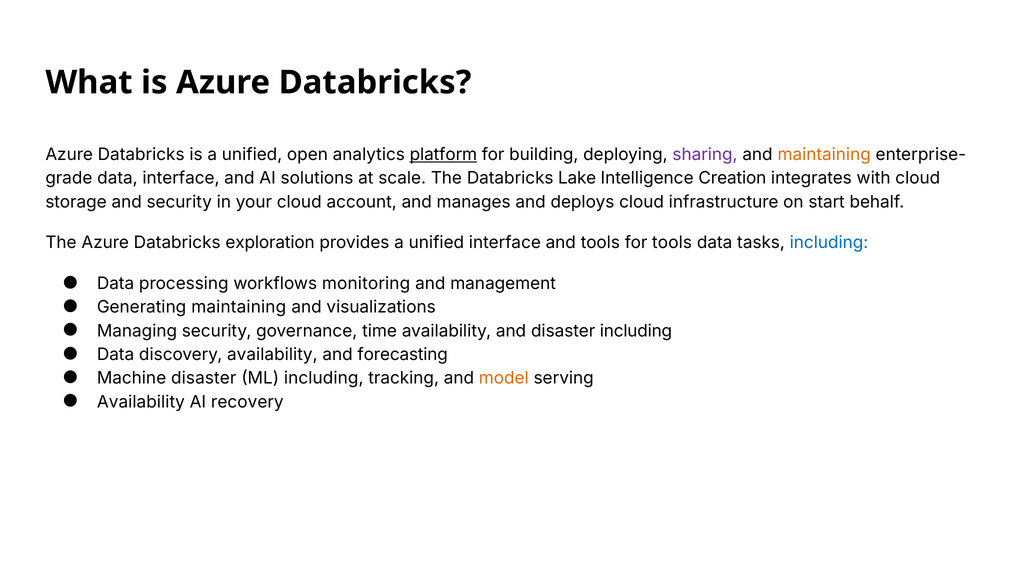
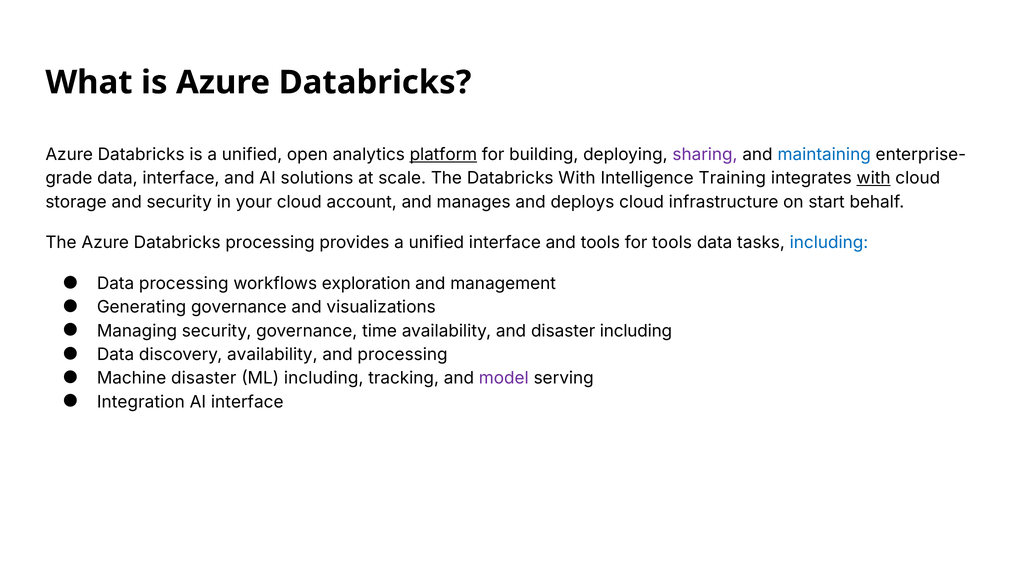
maintaining colour: orange -> blue (824, 155)
Databricks Lake: Lake -> With (577, 178)
Creation: Creation -> Training (732, 178)
with underline: none -> present (874, 178)
Databricks exploration: exploration -> processing (270, 243)
monitoring: monitoring -> exploration (366, 284)
Generating maintaining: maintaining -> governance (239, 307)
and forecasting: forecasting -> processing (403, 355)
model colour: orange -> purple (504, 378)
Availability: Availability -> Integration (141, 402)
AI recovery: recovery -> interface (247, 402)
